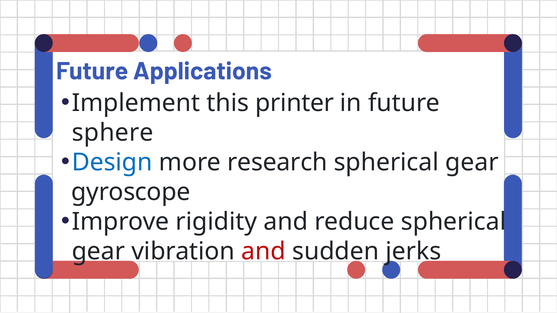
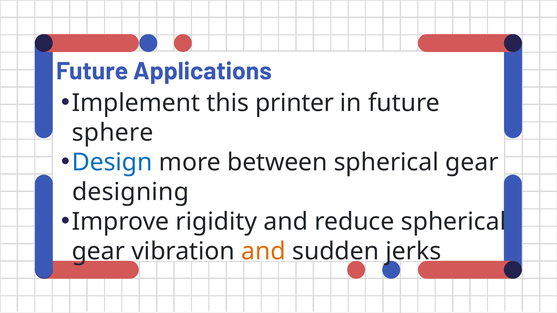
research: research -> between (277, 163)
gyroscope: gyroscope -> designing (131, 192)
and colour: red -> orange (264, 252)
